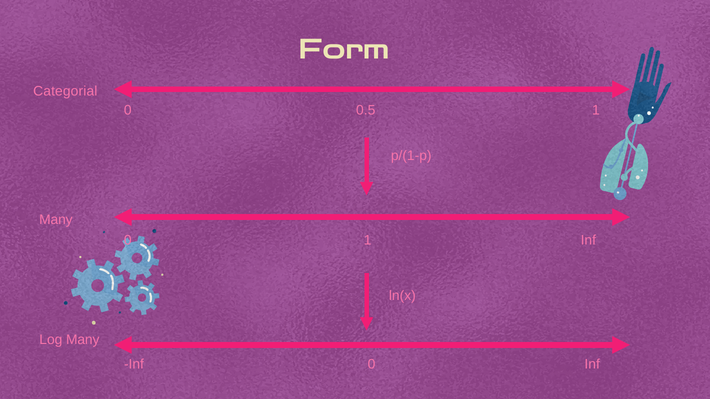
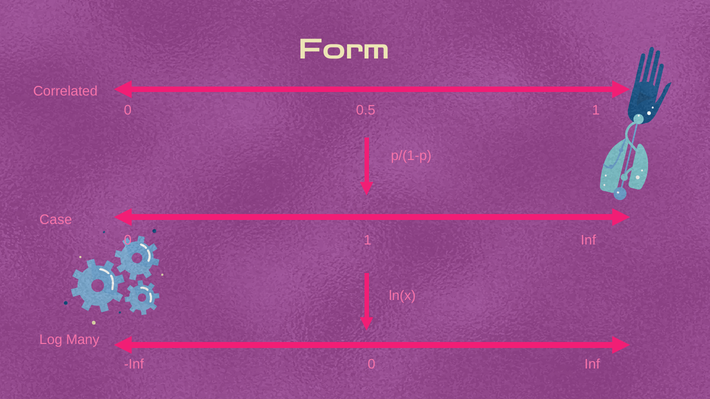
Categorial: Categorial -> Correlated (65, 91)
Many: Many -> Case (56, 220)
